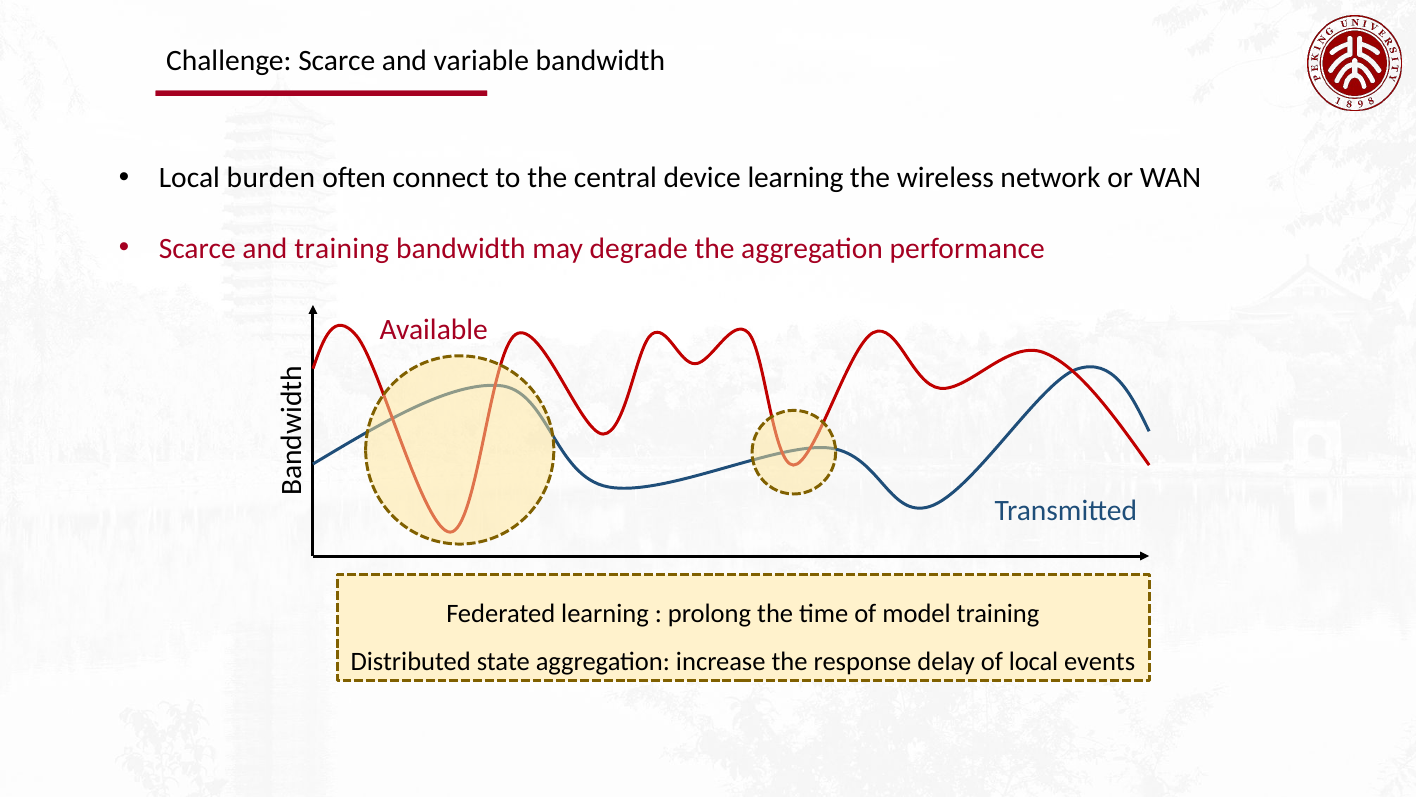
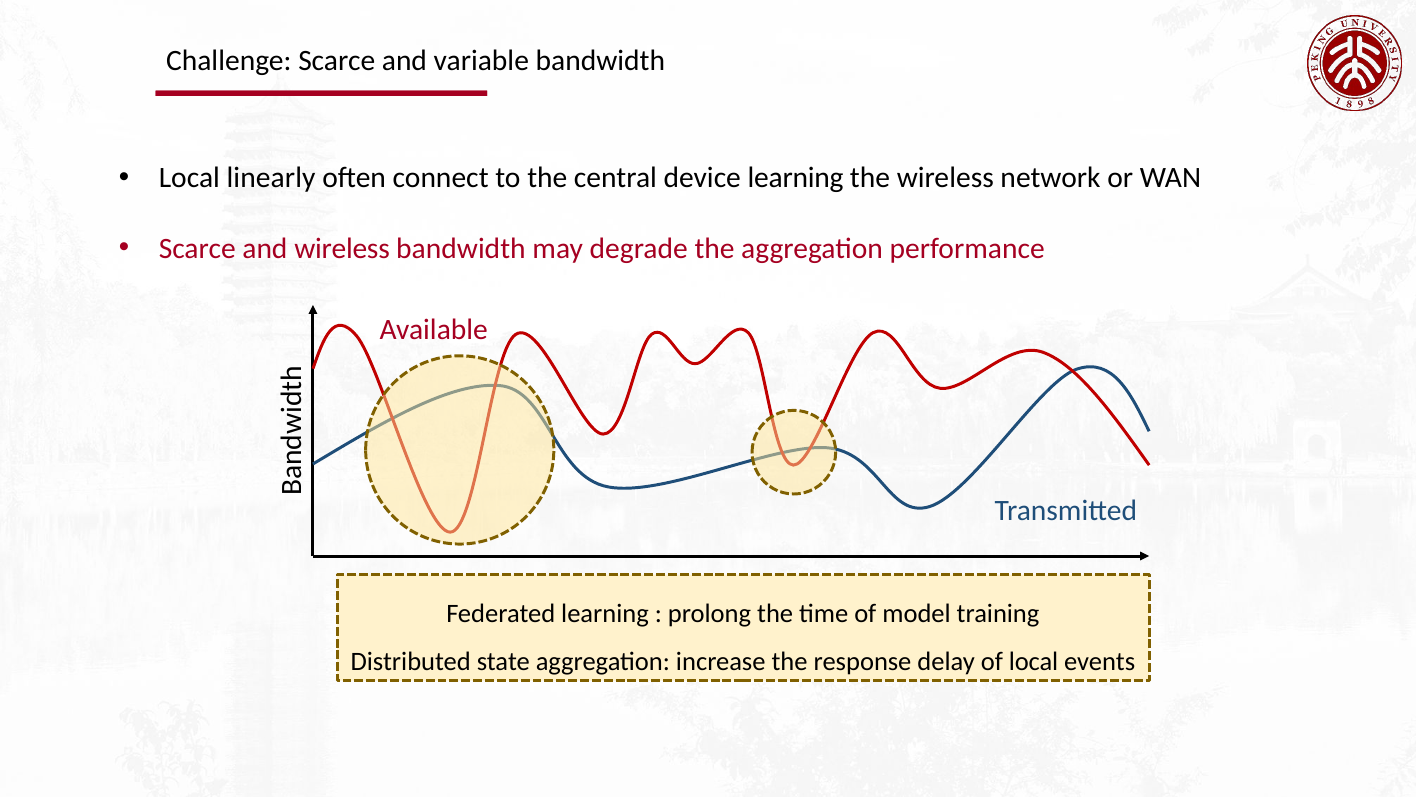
burden: burden -> linearly (271, 178)
and training: training -> wireless (342, 249)
